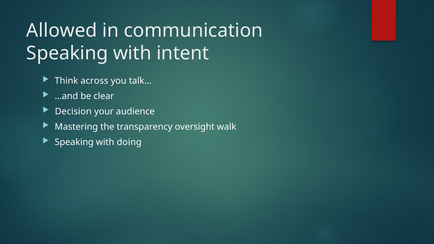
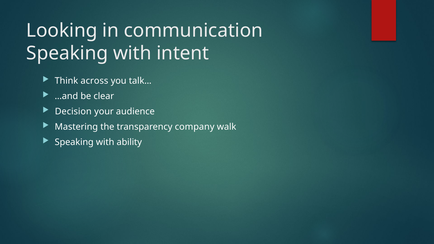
Allowed: Allowed -> Looking (62, 30)
oversight: oversight -> company (195, 127)
doing: doing -> ability (129, 142)
